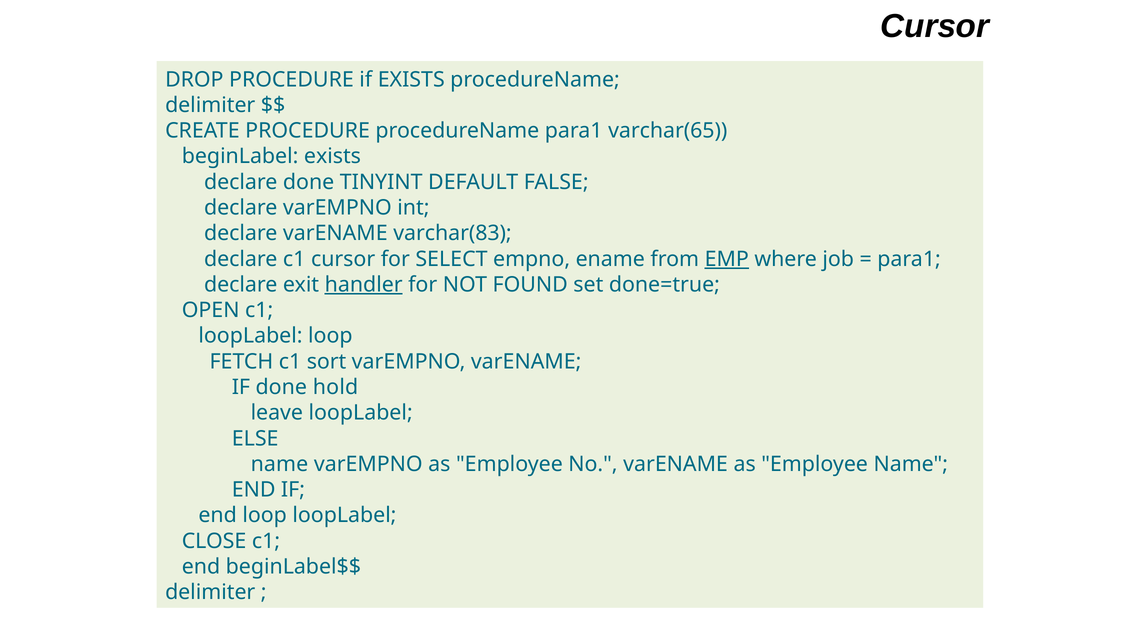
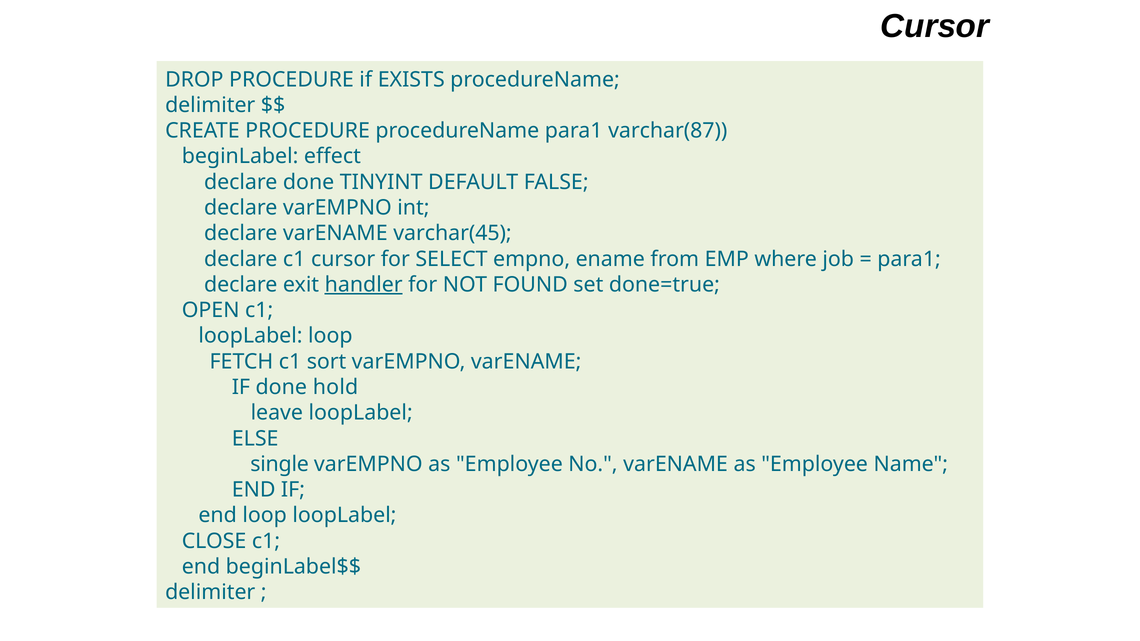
varchar(65: varchar(65 -> varchar(87 (668, 131)
beginLabel exists: exists -> effect (332, 157)
varchar(83: varchar(83 -> varchar(45 (452, 233)
EMP underline: present -> none (727, 259)
name: name -> single (280, 464)
